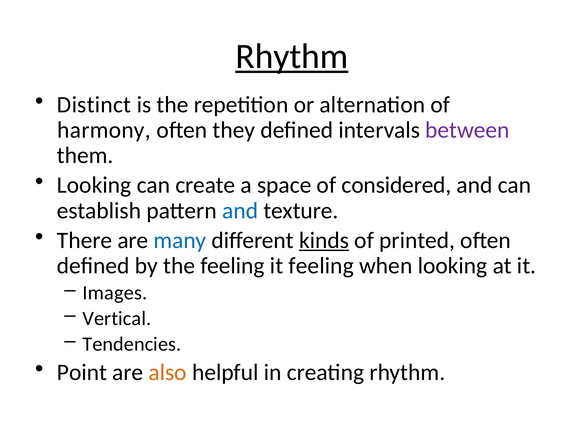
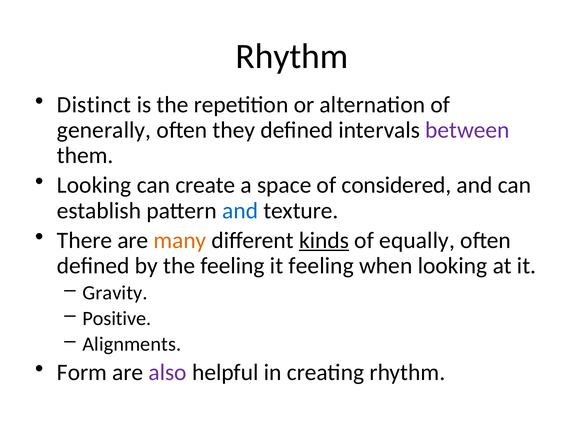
Rhythm underline: present -> none (292, 57)
harmony: harmony -> generally (104, 130)
many colour: blue -> orange (180, 240)
printed: printed -> equally (417, 240)
Images: Images -> Gravity (115, 293)
Vertical: Vertical -> Positive (117, 318)
Tendencies: Tendencies -> Alignments (132, 344)
Point: Point -> Form (82, 372)
also colour: orange -> purple (168, 372)
